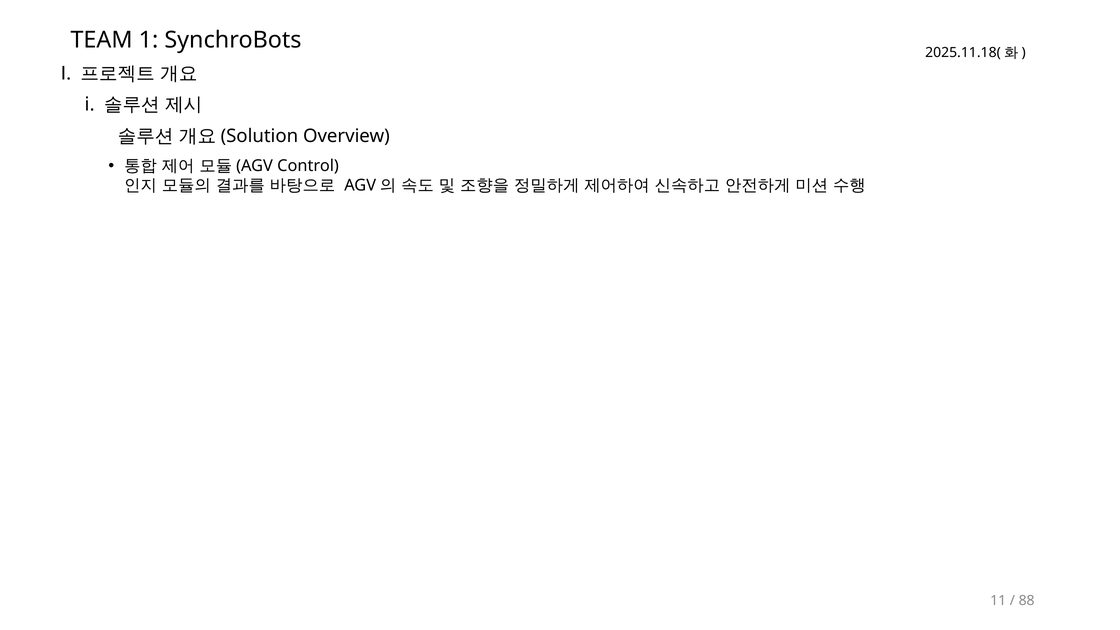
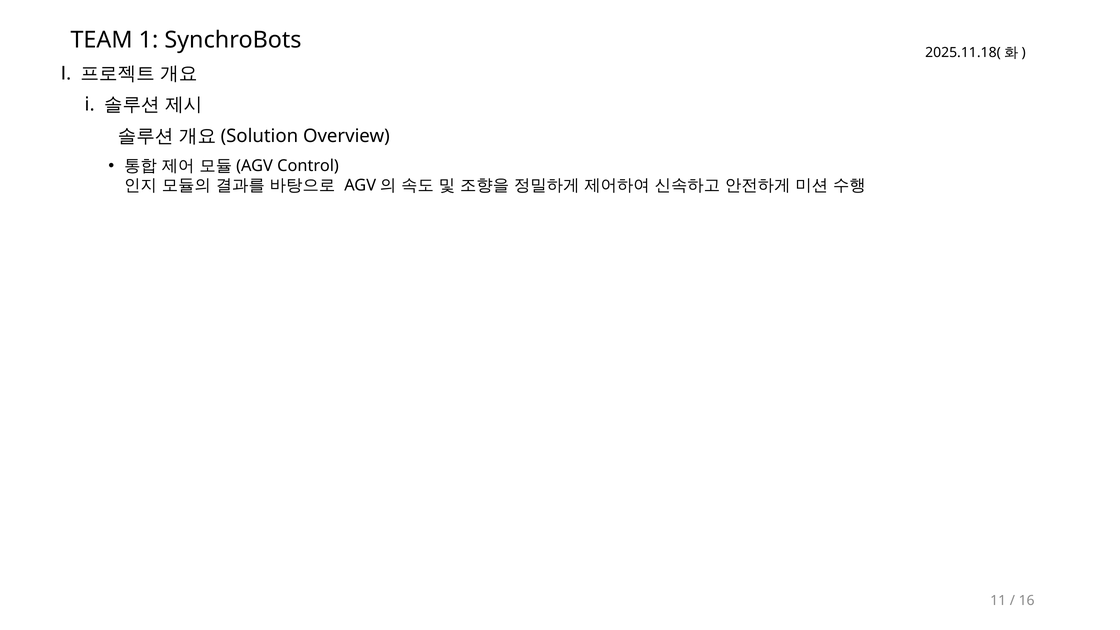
88: 88 -> 16 (1027, 601)
